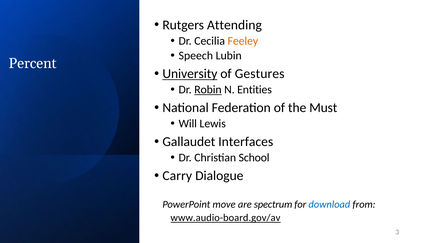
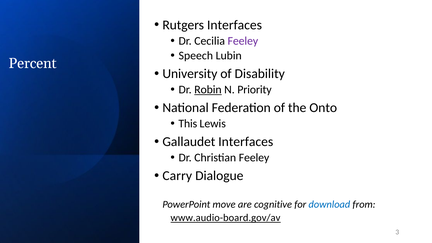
Rutgers Attending: Attending -> Interfaces (235, 25)
Feeley colour: orange -> purple (243, 41)
University underline: present -> none (190, 74)
Gestures: Gestures -> Disability (260, 74)
Entities: Entities -> Priority (255, 90)
Must: Must -> Onto (323, 108)
Will: Will -> This (188, 124)
Christian School: School -> Feeley (254, 158)
spectrum: spectrum -> cognitive (273, 204)
